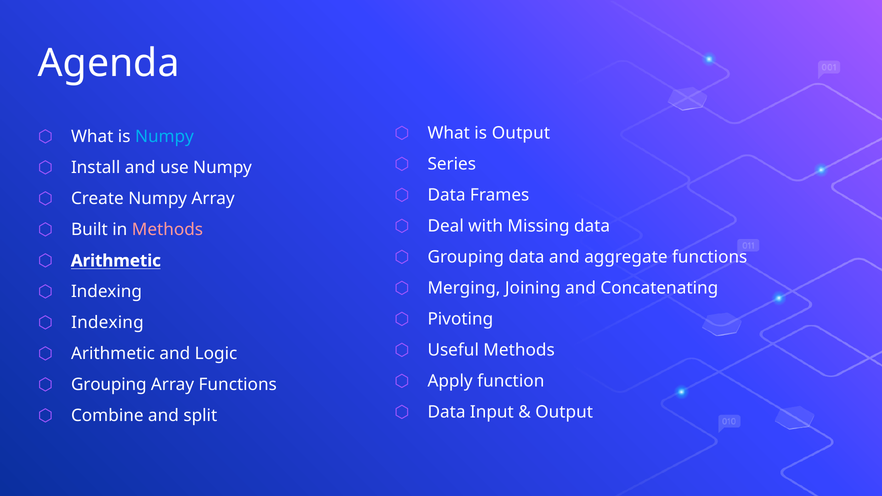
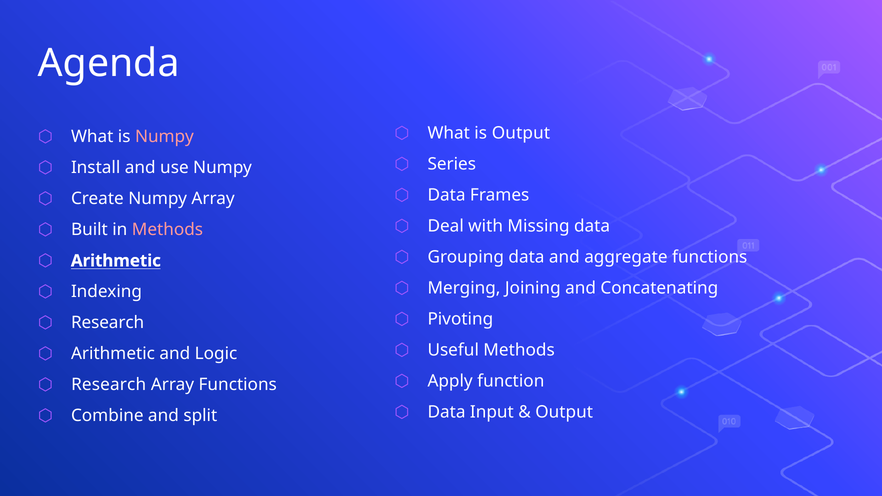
Numpy colour: light blue -> pink (164, 137)
Indexing: Indexing -> Research (108, 323)
Grouping: Grouping -> Research (109, 385)
